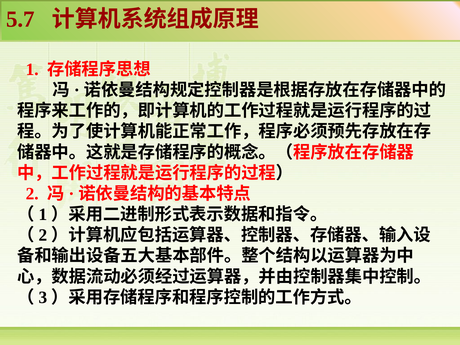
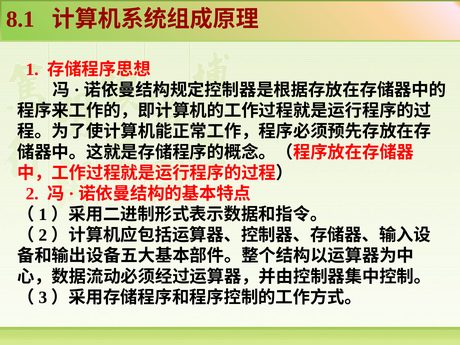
5.7: 5.7 -> 8.1 (20, 19)
